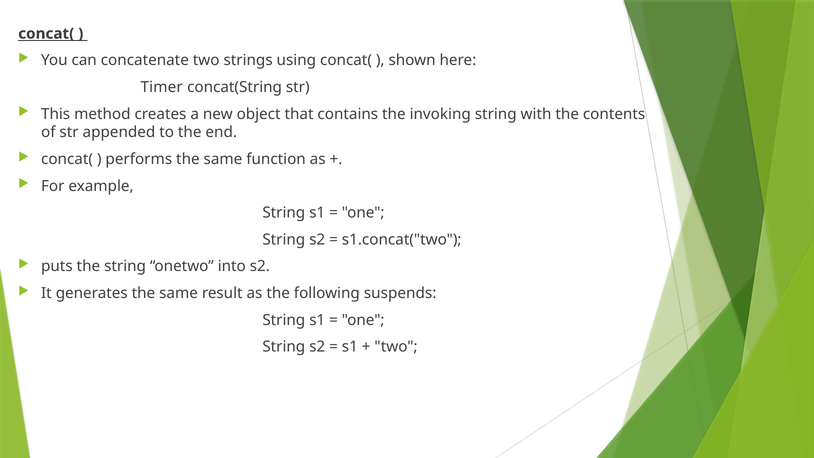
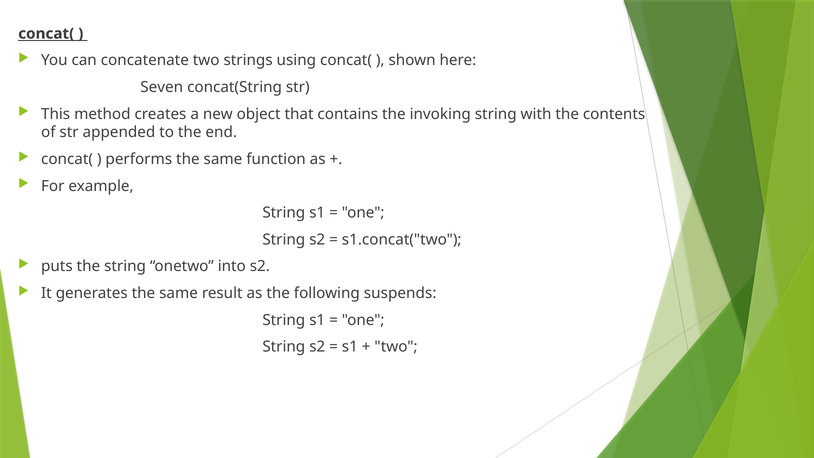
Timer: Timer -> Seven (162, 87)
